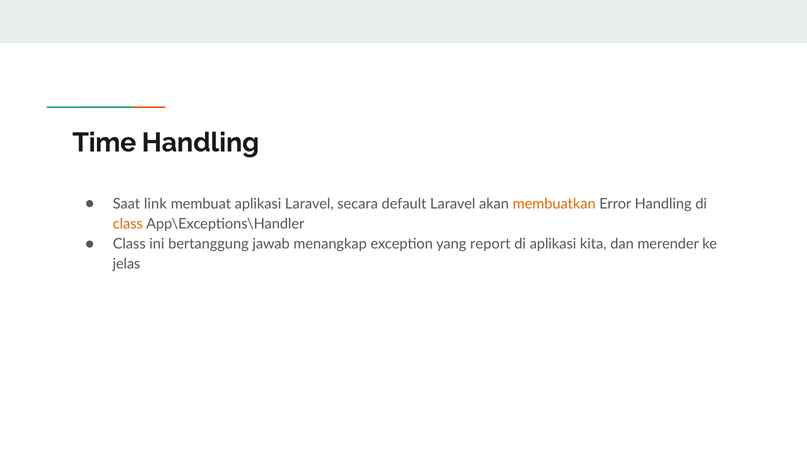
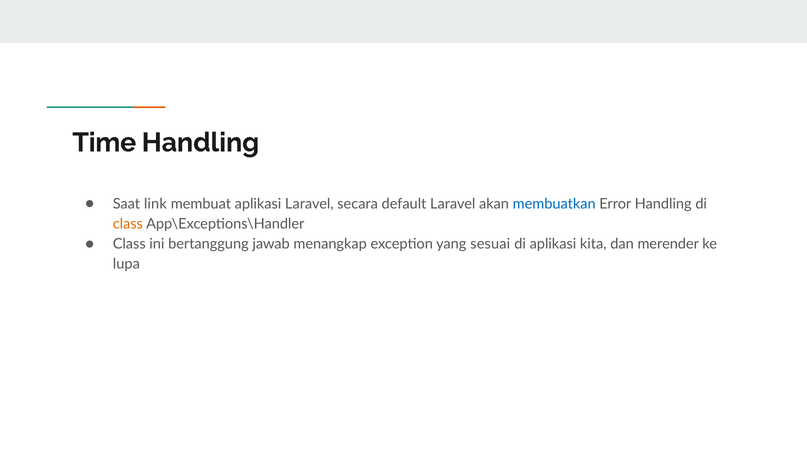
membuatkan colour: orange -> blue (554, 204)
report: report -> sesuai (490, 244)
jelas: jelas -> lupa (126, 264)
